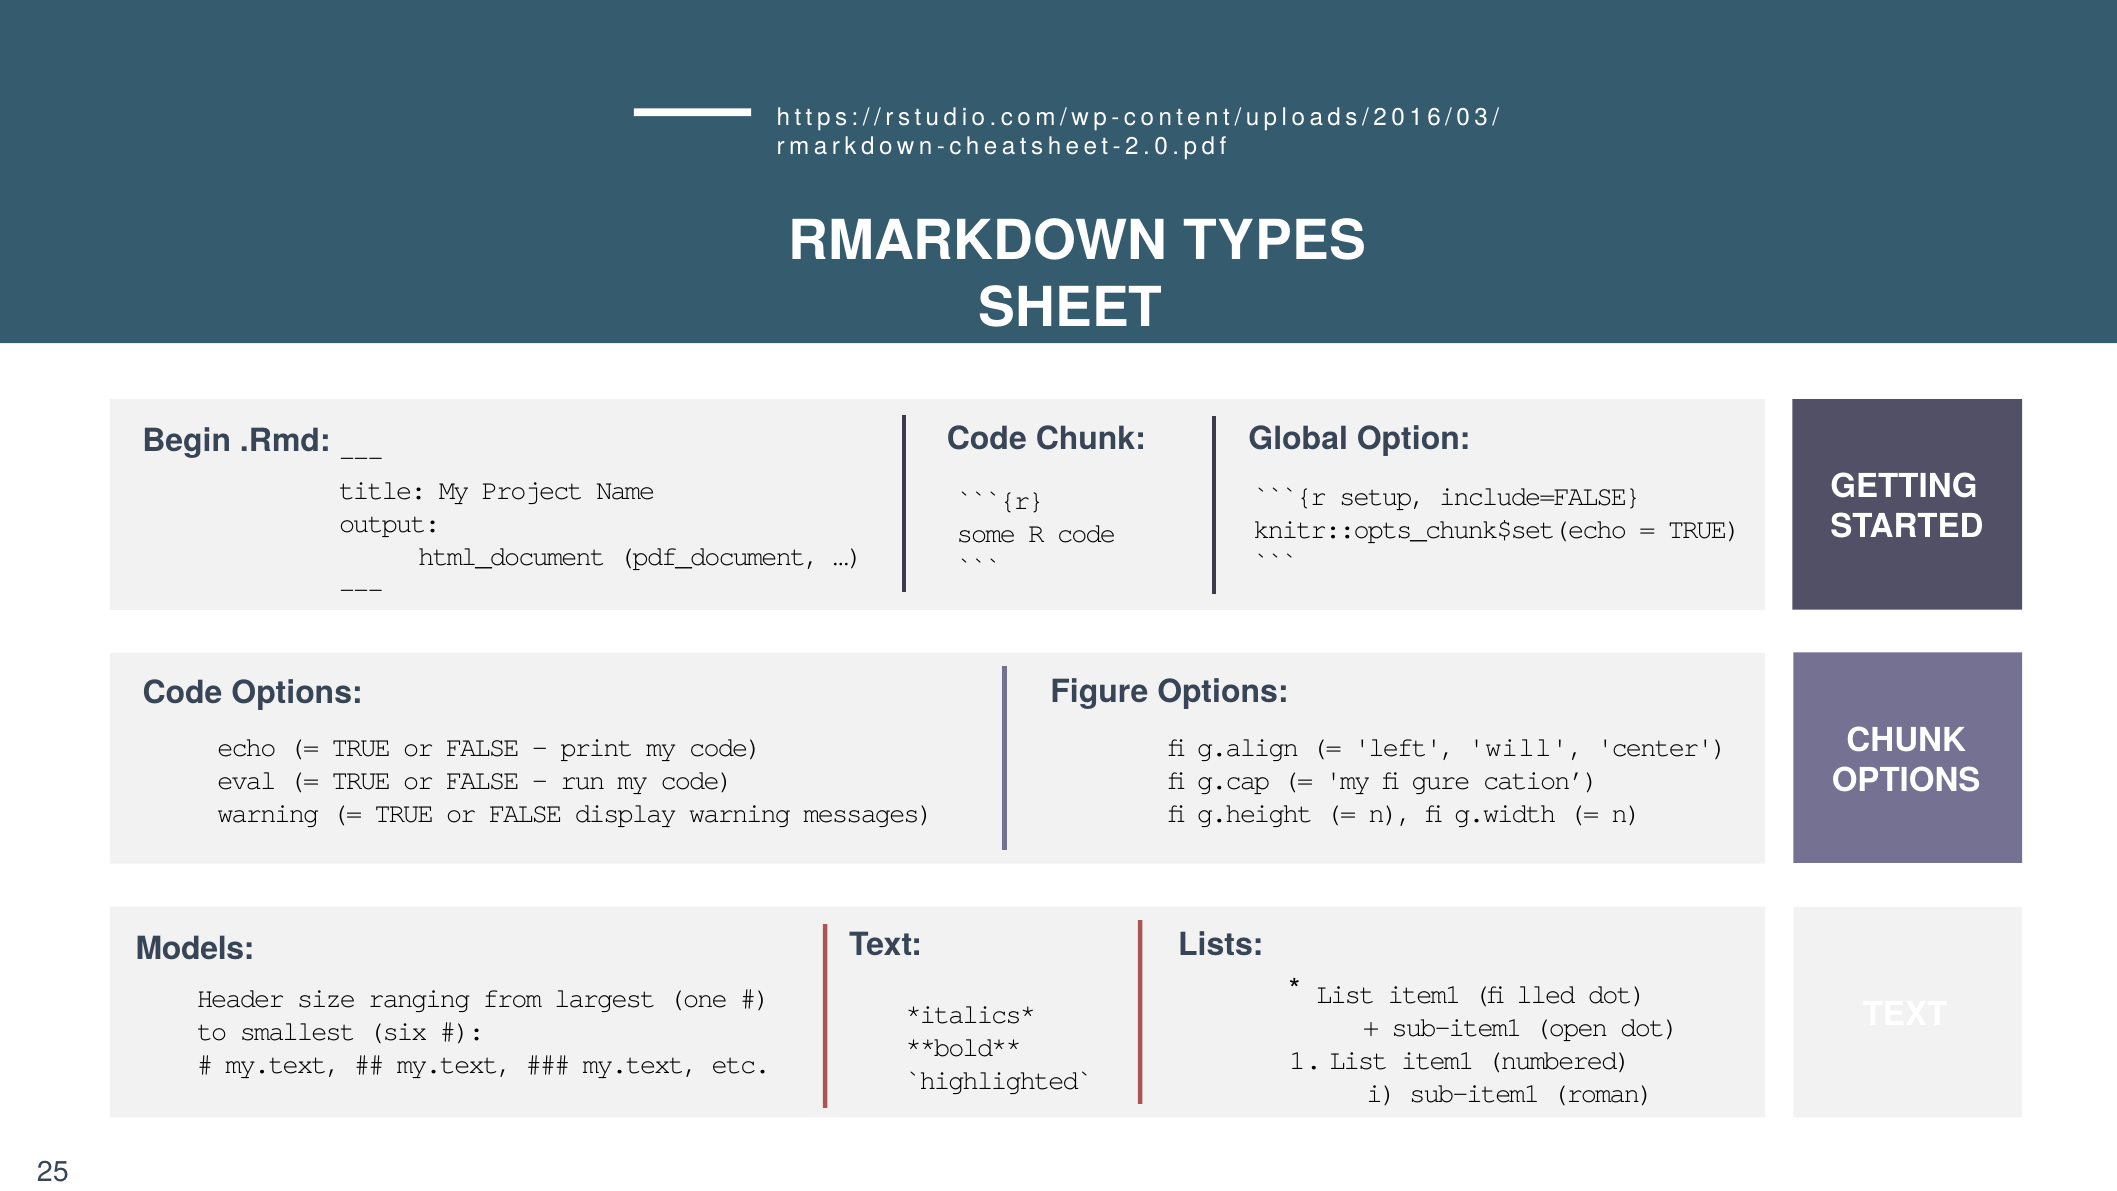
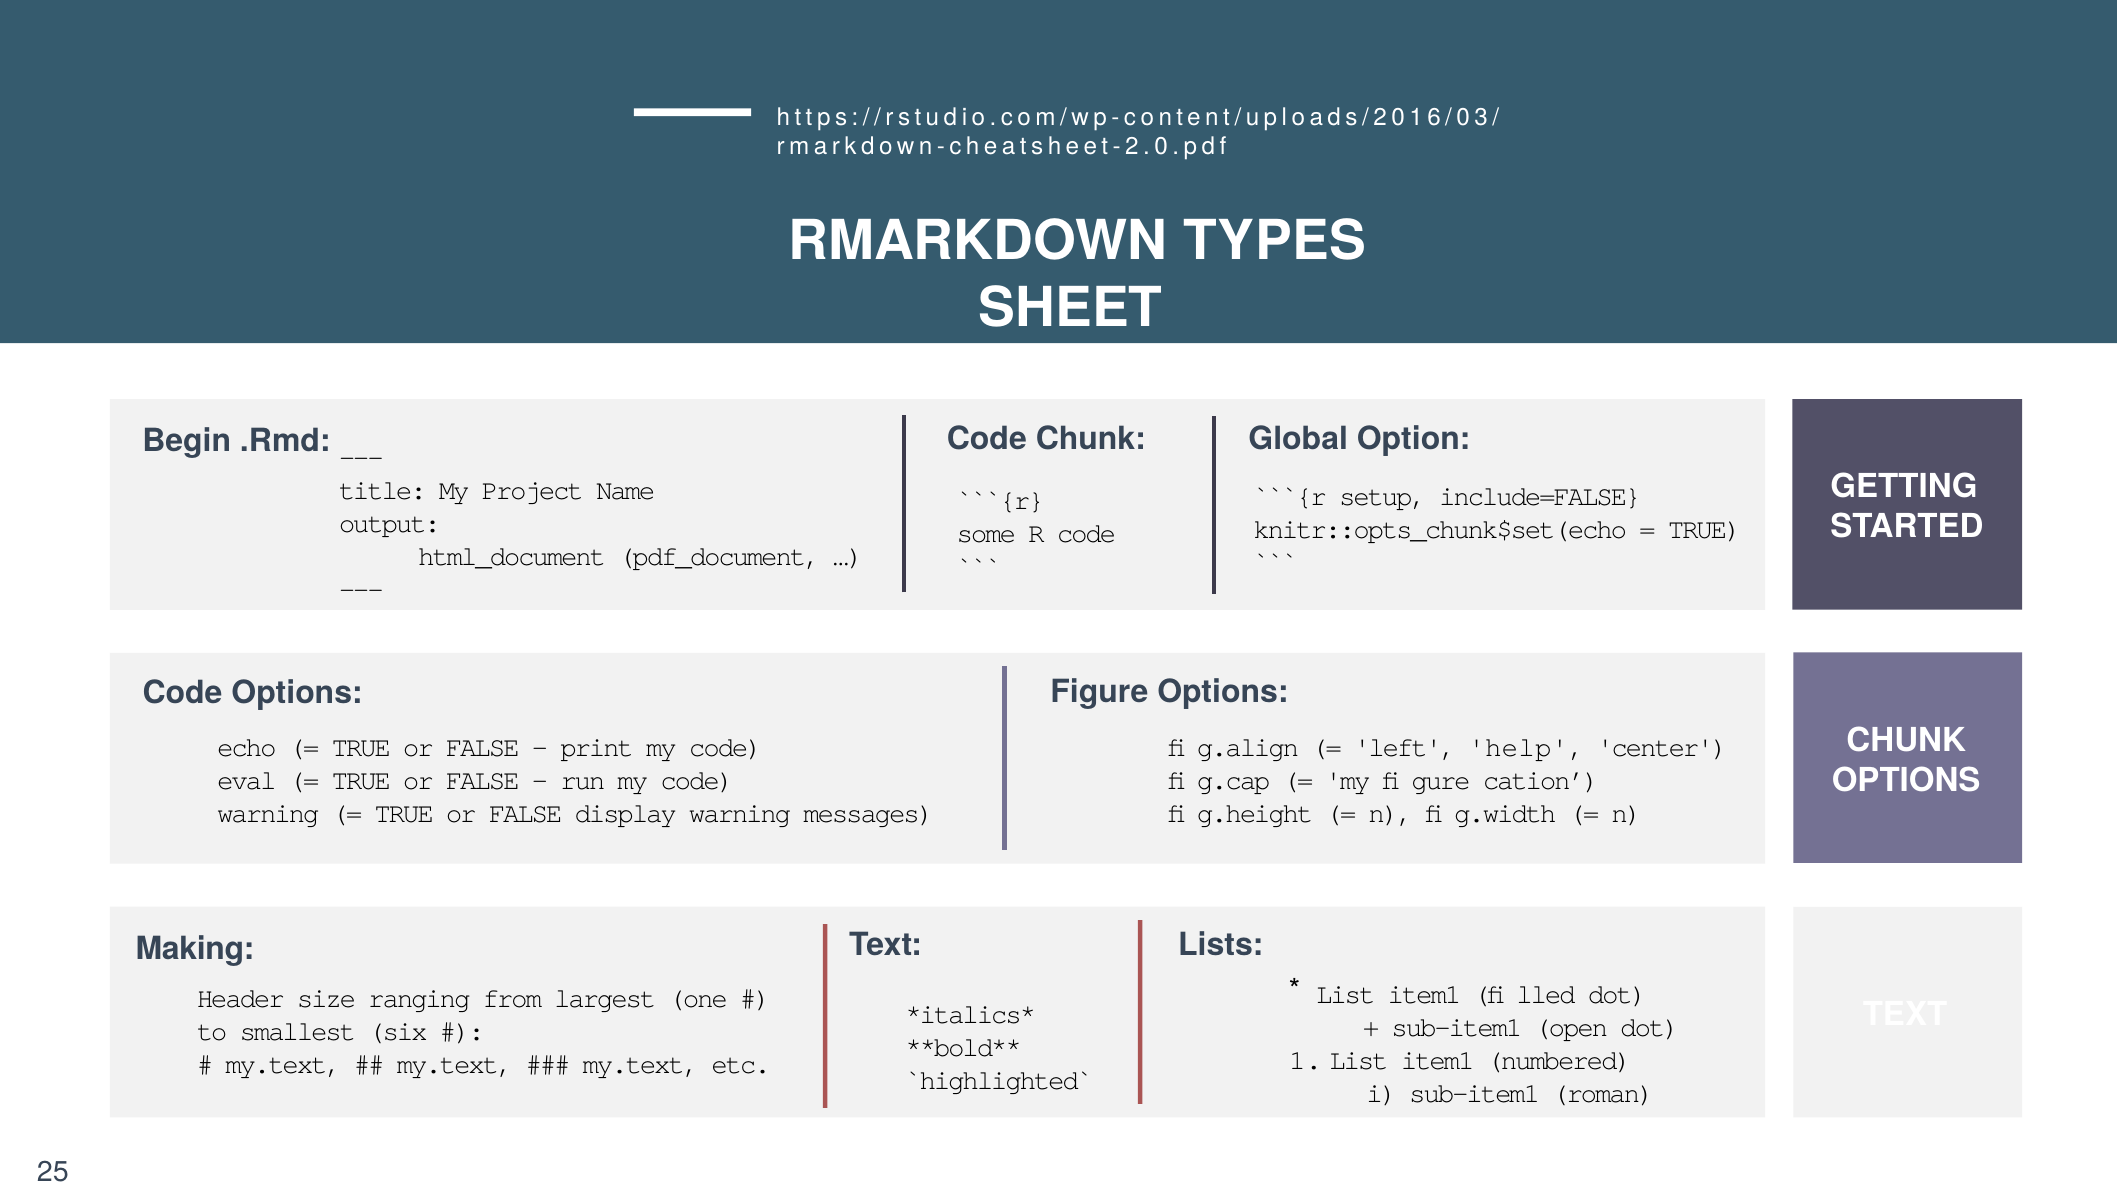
will: will -> help (1527, 747)
Models: Models -> Making (195, 949)
